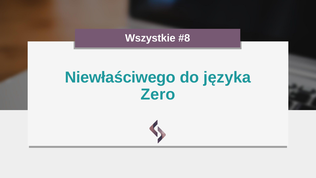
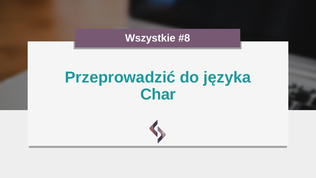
Niewłaściwego: Niewłaściwego -> Przeprowadzić (120, 77)
Zero: Zero -> Char (158, 94)
